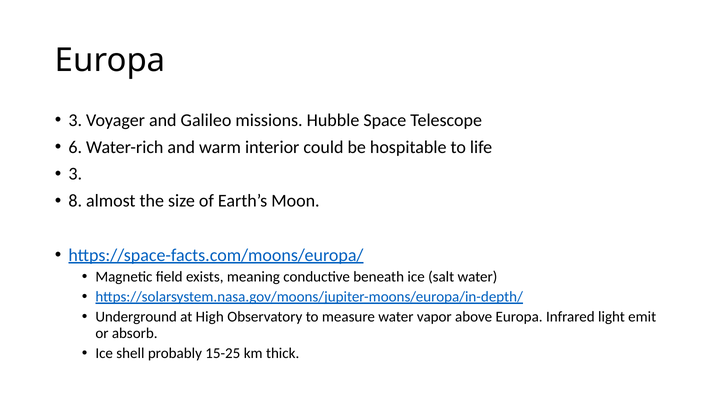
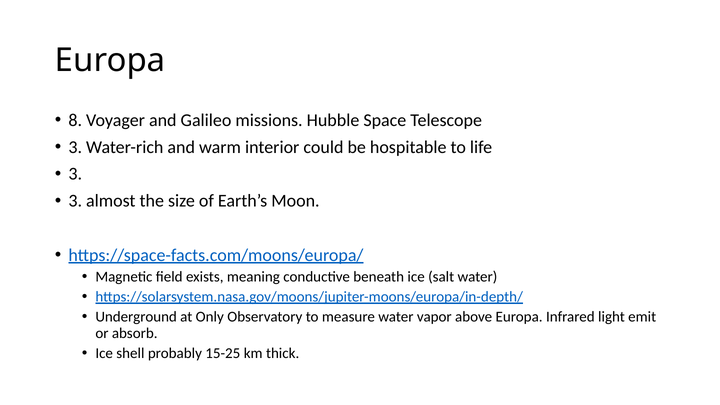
3: 3 -> 8 (75, 120)
6: 6 -> 3 (75, 147)
8: 8 -> 3 (75, 201)
High: High -> Only (210, 317)
